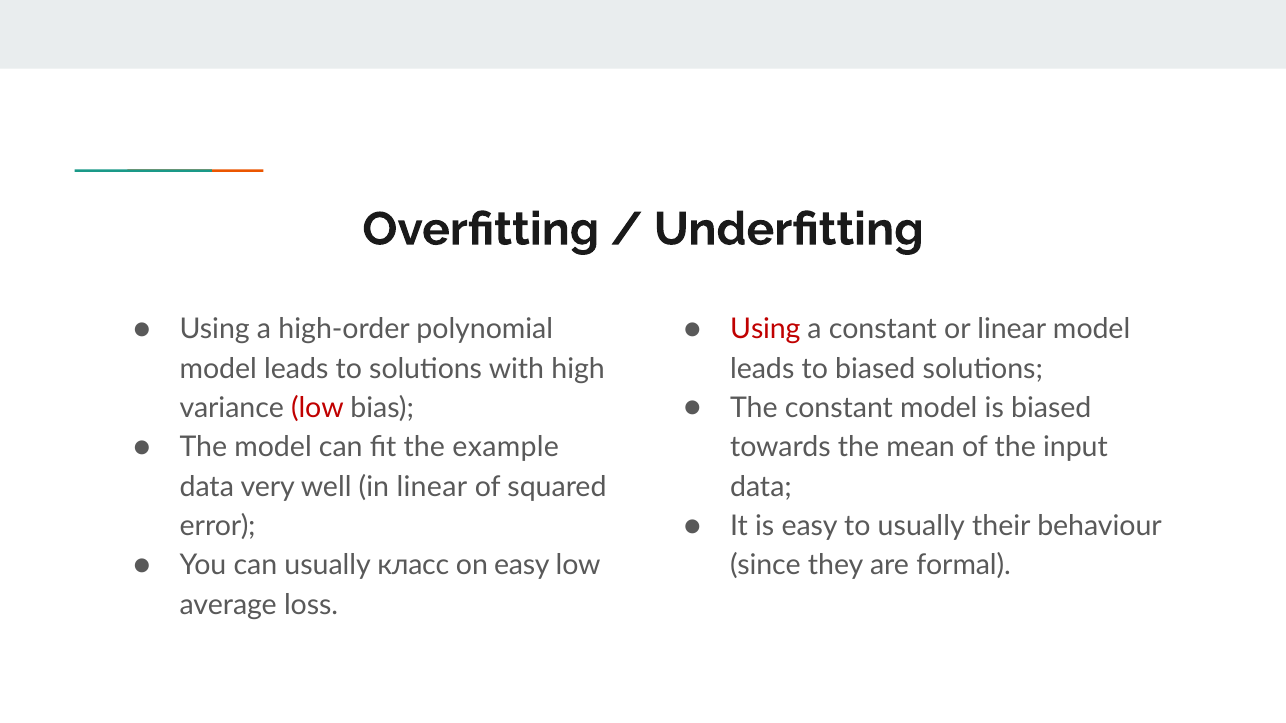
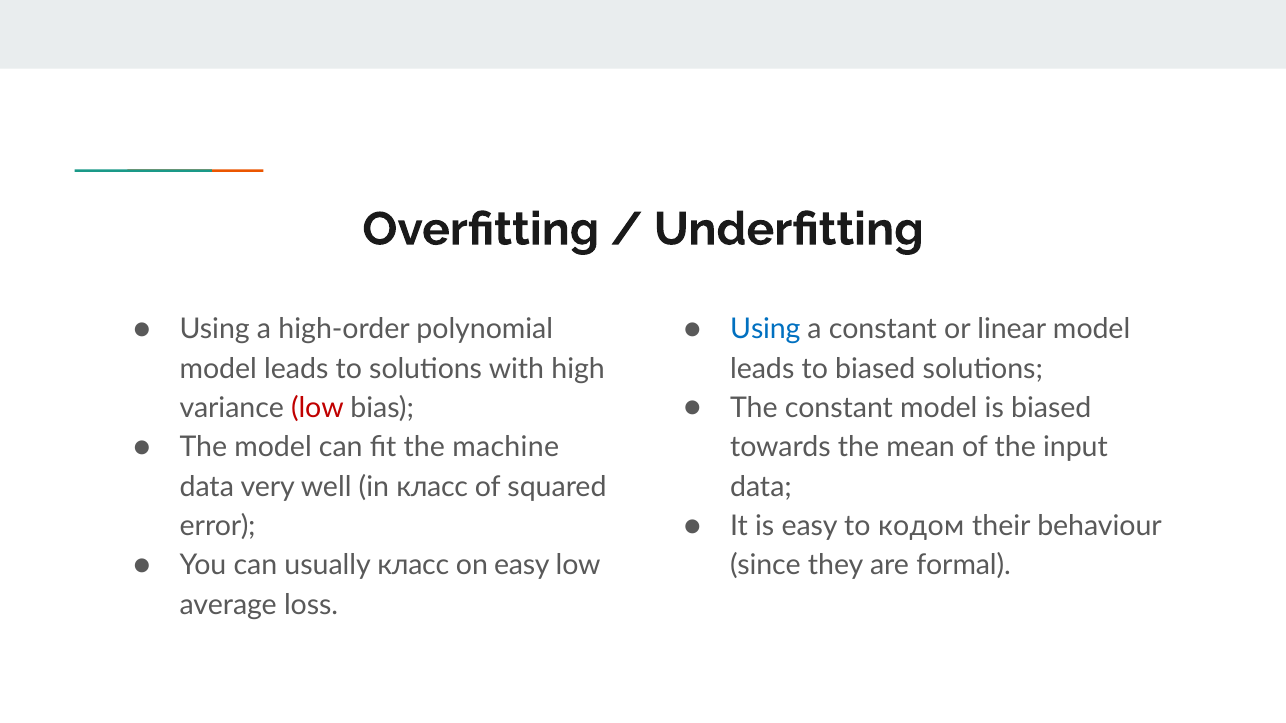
Using colour: red -> blue (765, 329)
example: example -> machine (506, 448)
in linear: linear -> класс (432, 487)
to usually: usually -> кодом (921, 526)
